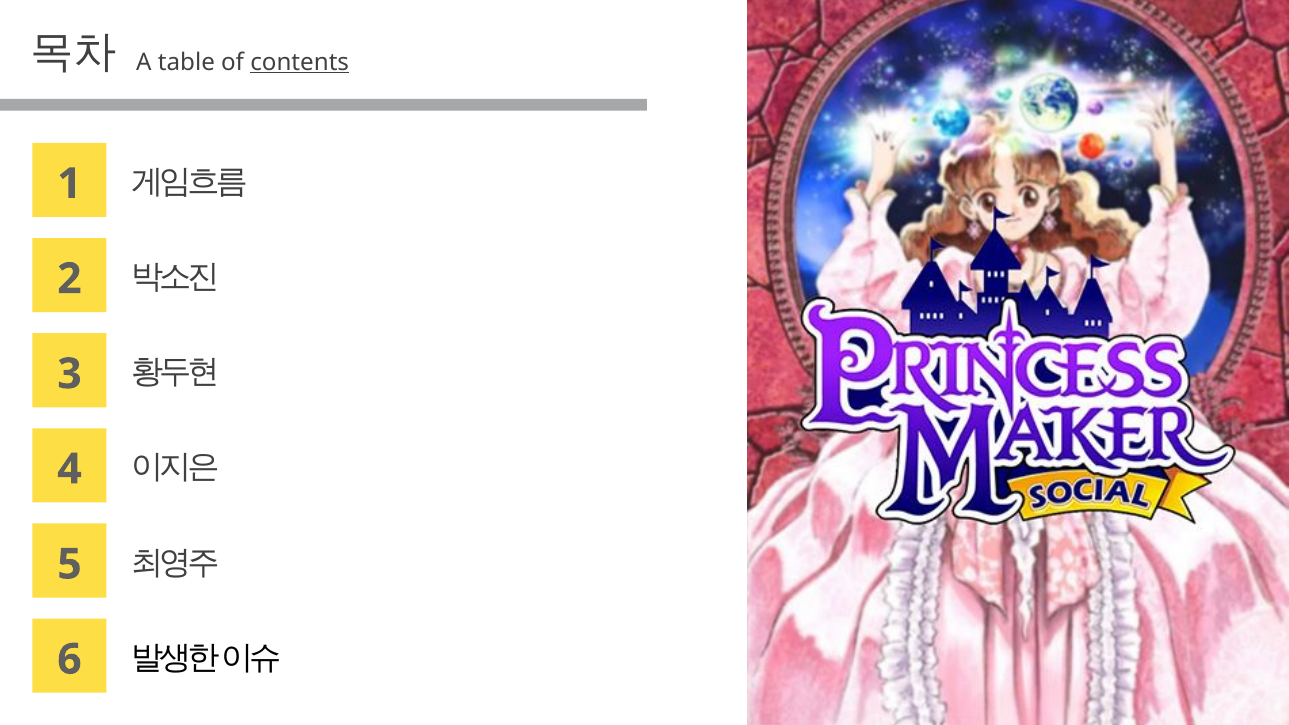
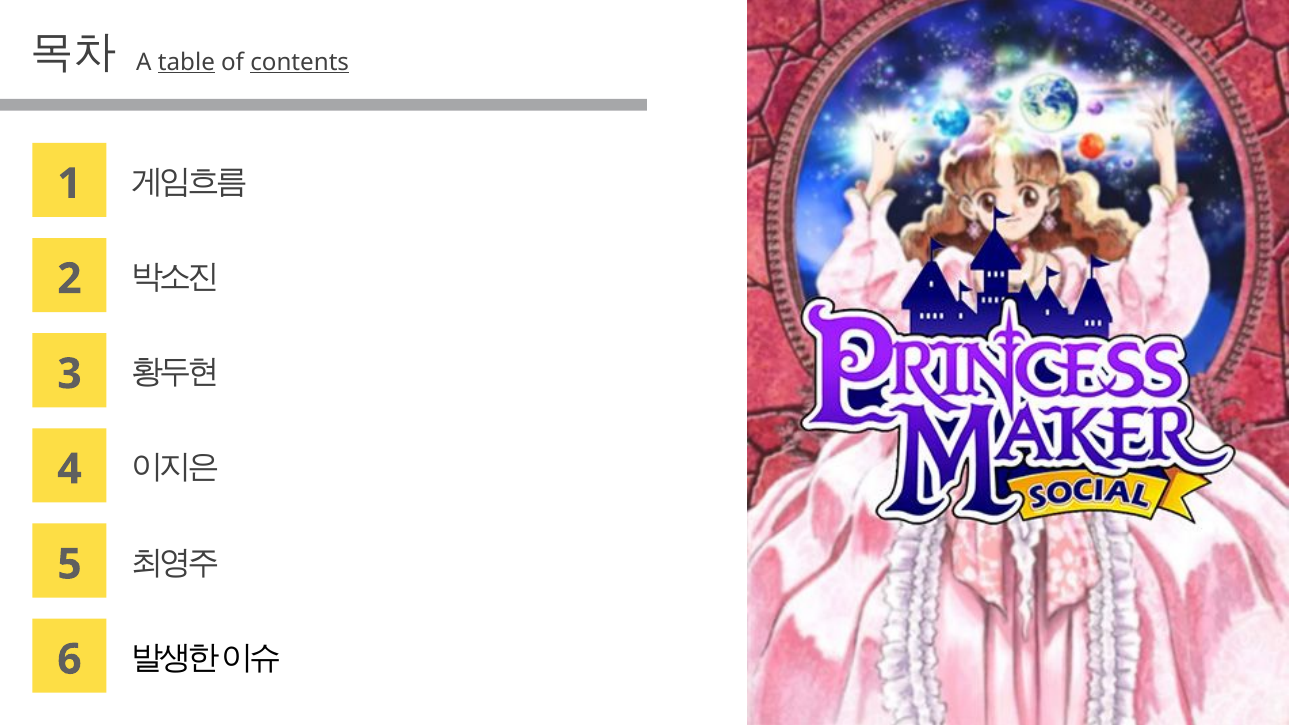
table underline: none -> present (186, 62)
